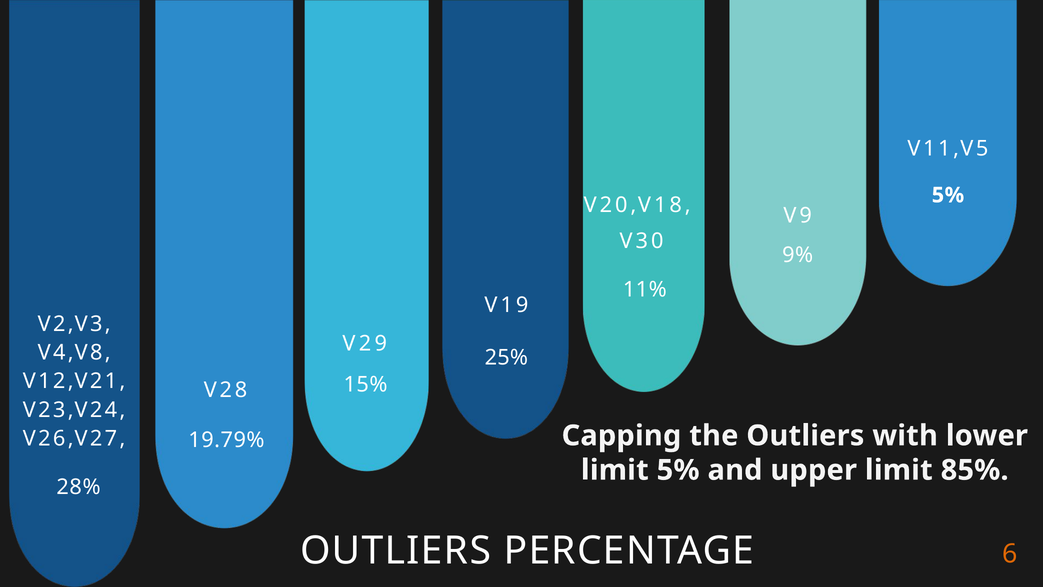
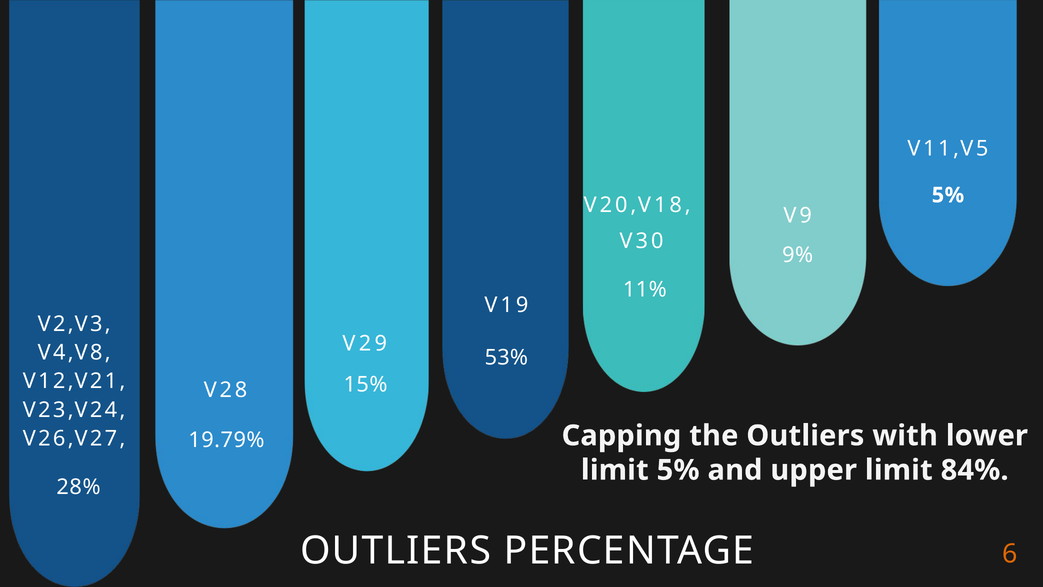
25%: 25% -> 53% (506, 357)
85%: 85% -> 84% (975, 470)
